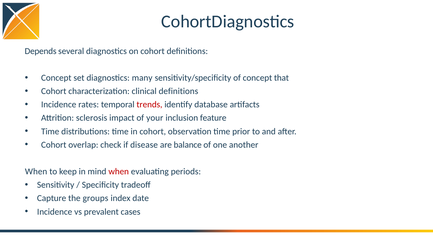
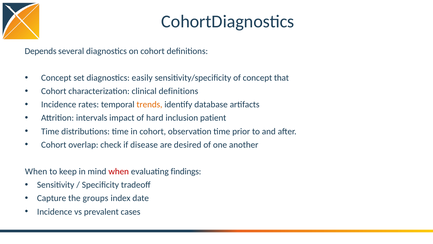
many: many -> easily (142, 78)
trends colour: red -> orange (149, 104)
sclerosis: sclerosis -> intervals (92, 118)
your: your -> hard (155, 118)
feature: feature -> patient (213, 118)
balance: balance -> desired (188, 144)
periods: periods -> findings (186, 171)
